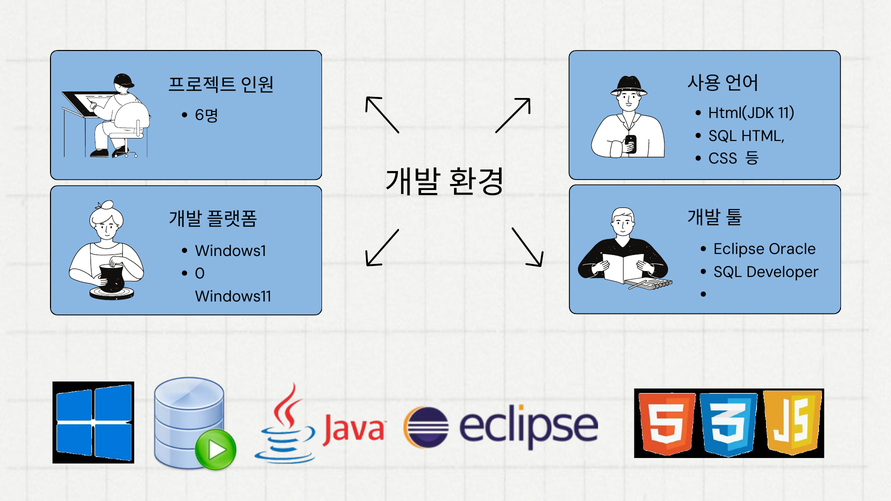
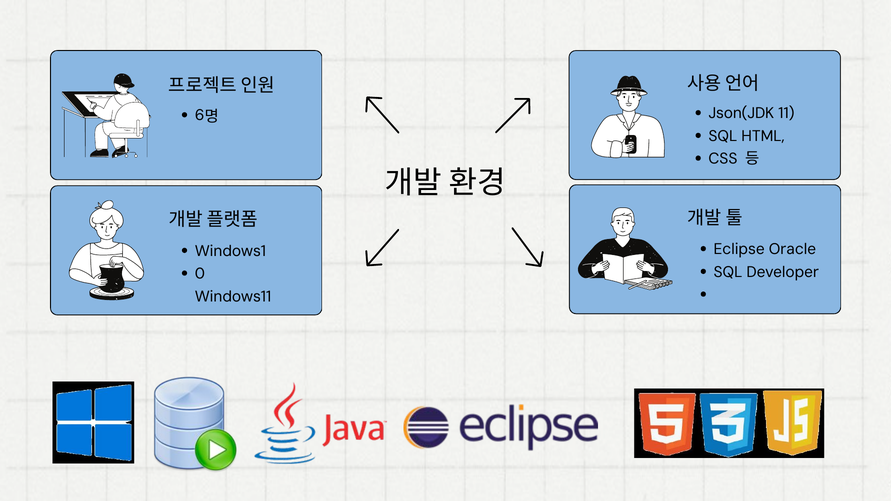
Html(JDK: Html(JDK -> Json(JDK (741, 113)
